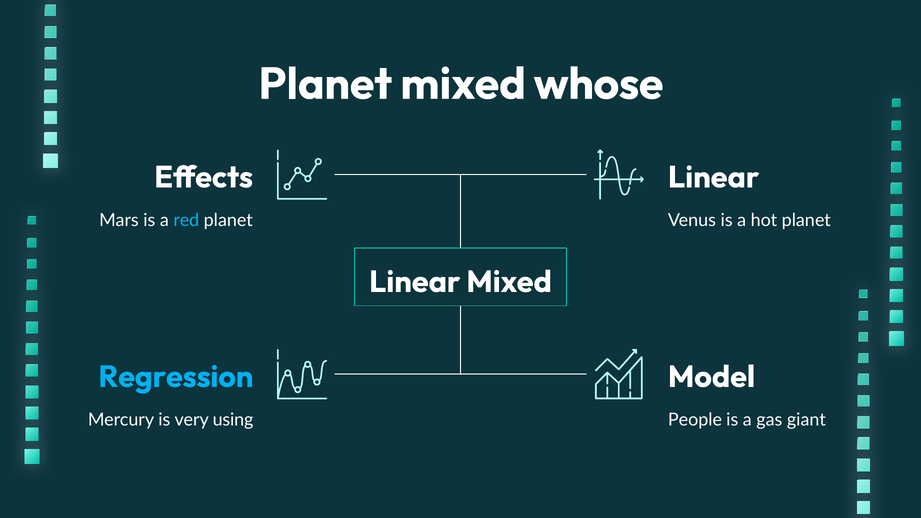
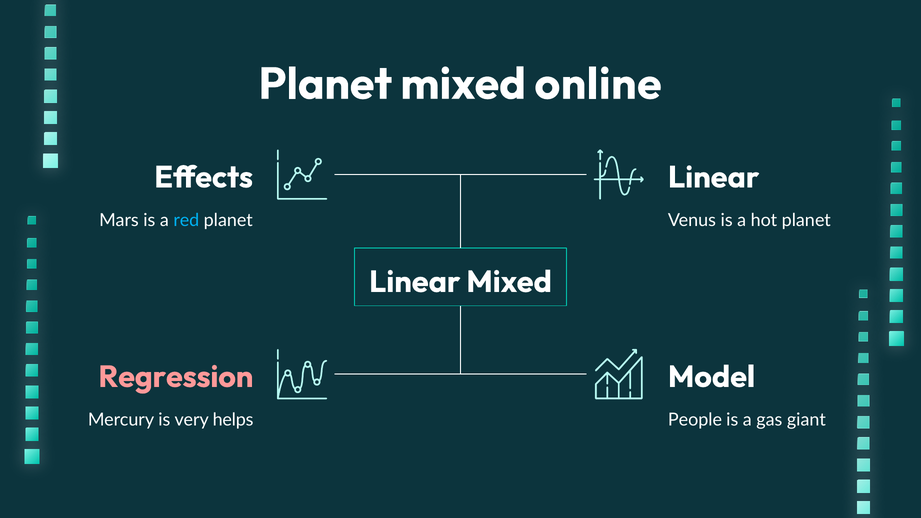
whose: whose -> online (598, 84)
Regression colour: light blue -> pink (176, 377)
using: using -> helps (233, 420)
